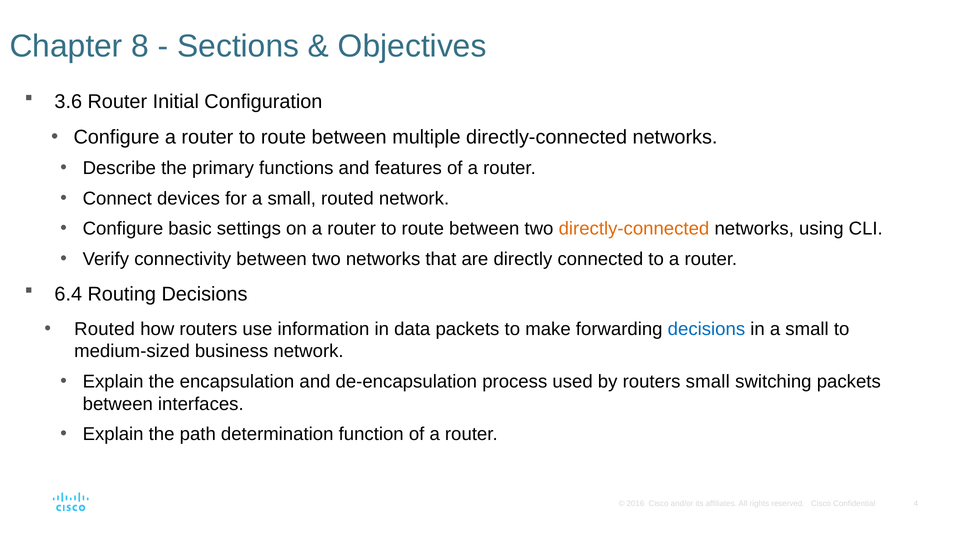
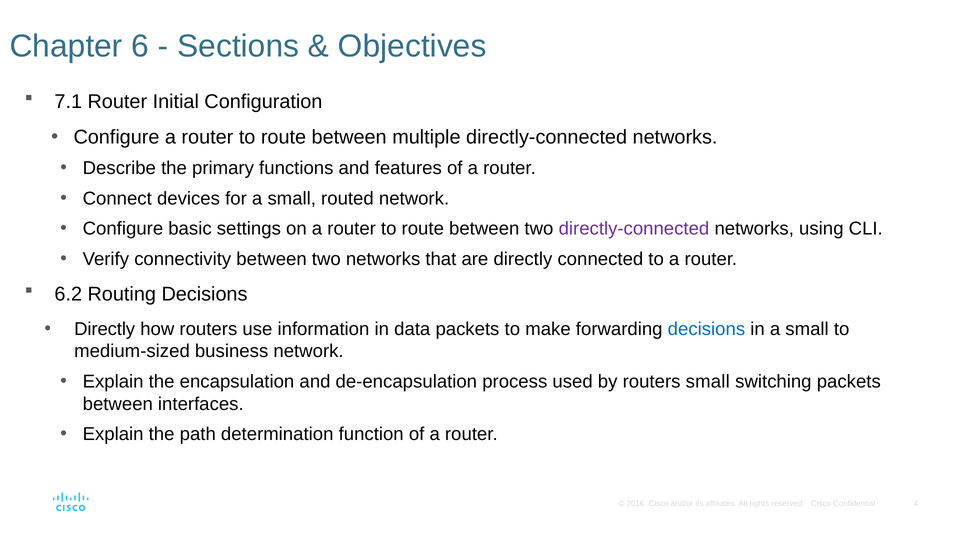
8: 8 -> 6 (140, 46)
3.6: 3.6 -> 7.1 (68, 101)
directly-connected colour: orange -> purple (634, 229)
6.4: 6.4 -> 6.2 (68, 294)
Routed: Routed -> Directly (105, 329)
